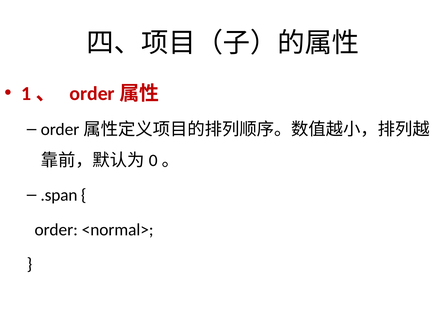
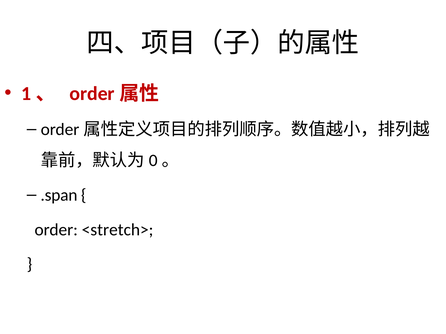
<normal>: <normal> -> <stretch> (118, 230)
